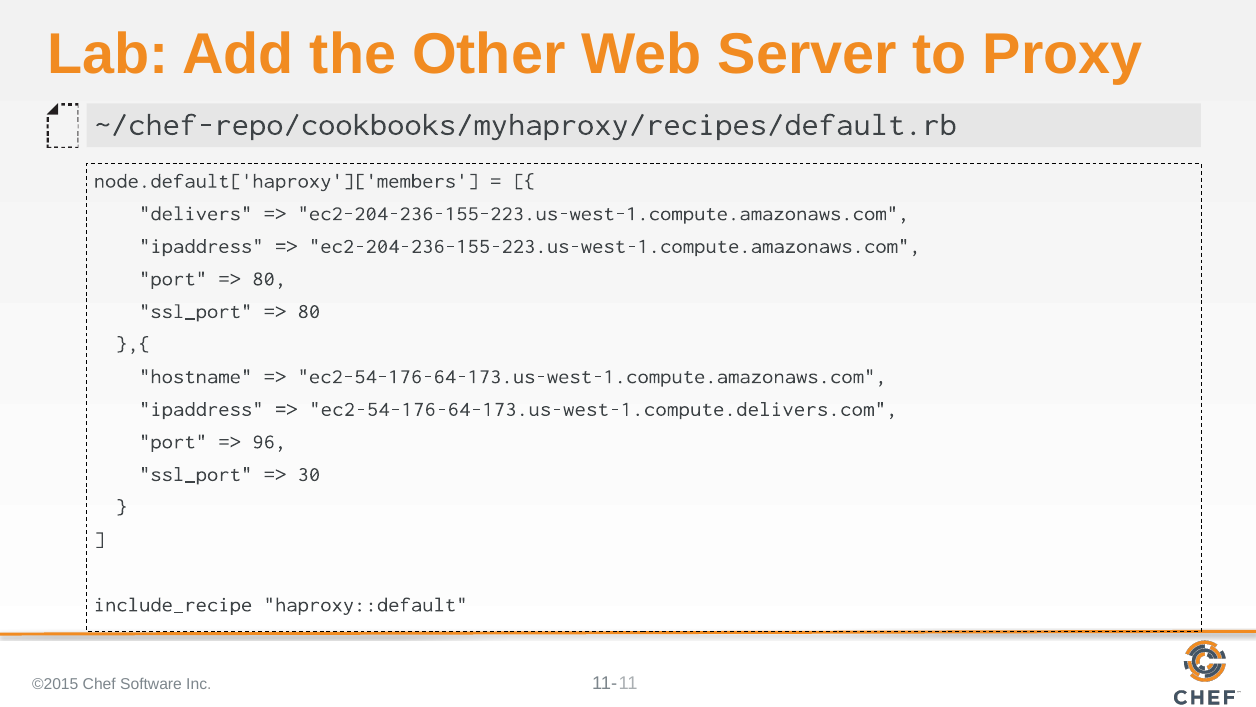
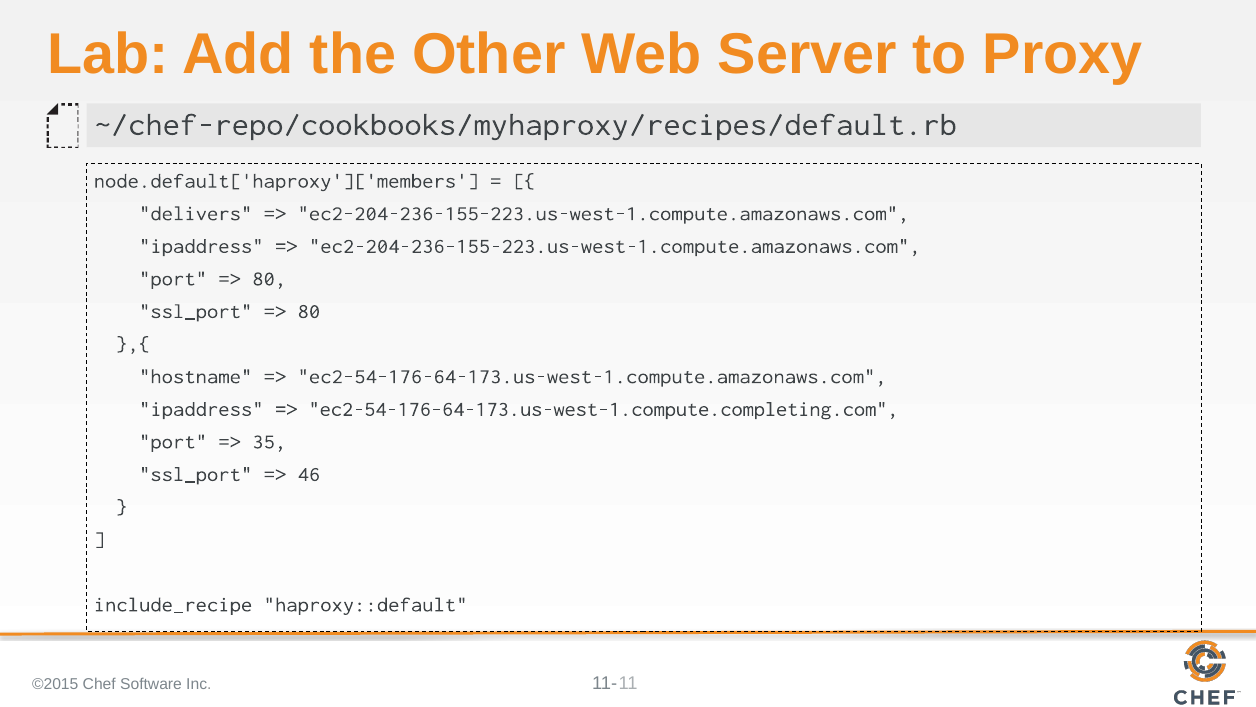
ec2-54-176-64-173.us-west-1.compute.delivers.com: ec2-54-176-64-173.us-west-1.compute.delivers.com -> ec2-54-176-64-173.us-west-1.compute.completing.com (604, 409)
96: 96 -> 35 (269, 441)
30: 30 -> 46 (309, 474)
